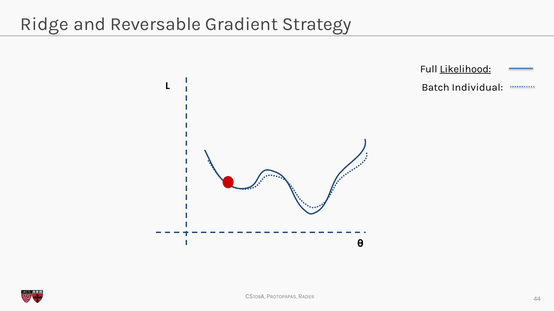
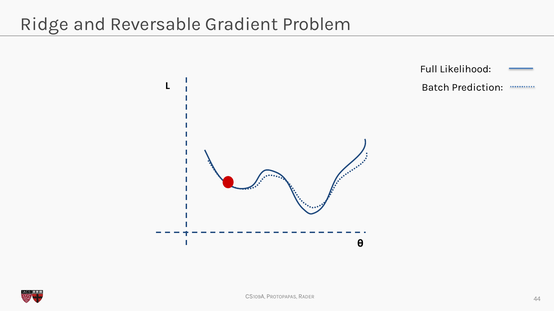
Strategy: Strategy -> Problem (317, 24)
Likelihood underline: present -> none (465, 69)
Individual: Individual -> Prediction (477, 87)
